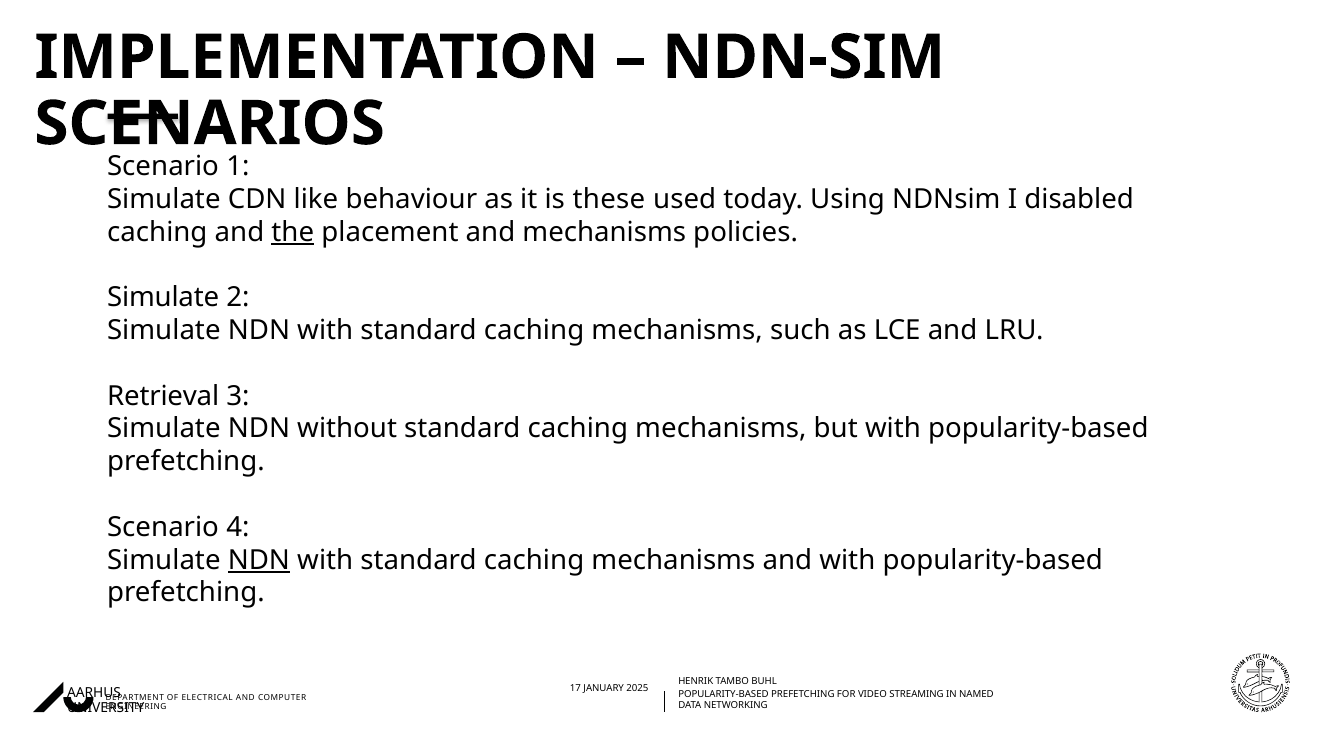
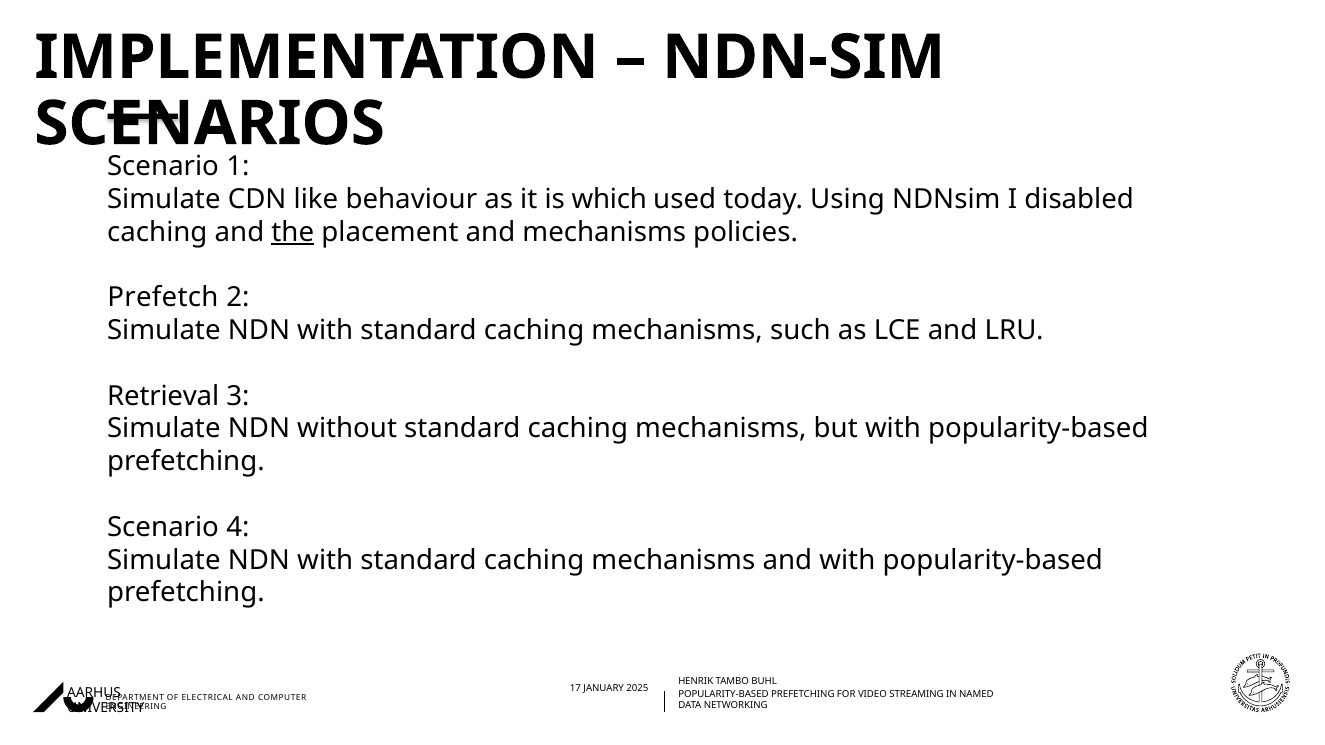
these: these -> which (609, 199)
Simulate: Simulate -> Prefetch (163, 298)
NDN underline: present -> none (259, 560)
